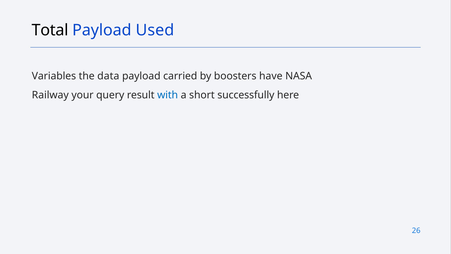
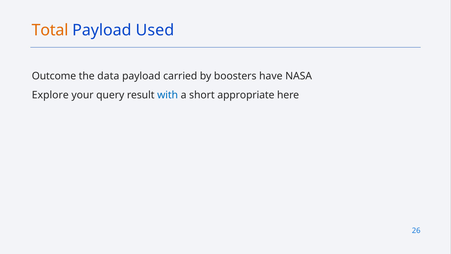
Total colour: black -> orange (50, 30)
Variables: Variables -> Outcome (54, 76)
Railway: Railway -> Explore (50, 95)
successfully: successfully -> appropriate (246, 95)
